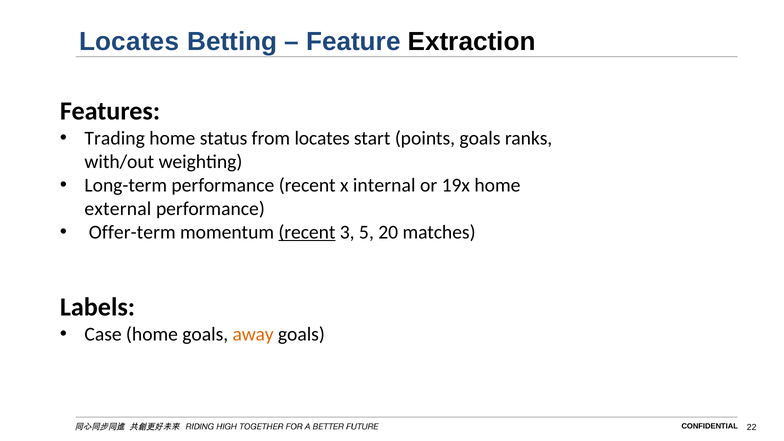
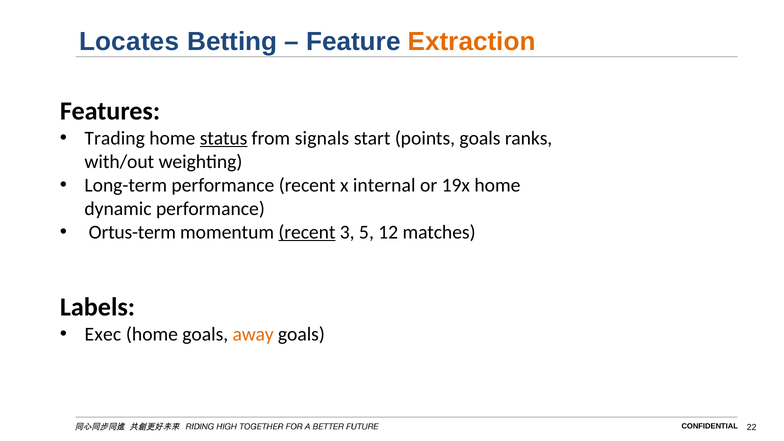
Extraction colour: black -> orange (472, 42)
status underline: none -> present (224, 138)
from locates: locates -> signals (322, 138)
external: external -> dynamic (118, 209)
Offer-term: Offer-term -> Ortus-term (132, 232)
20: 20 -> 12 (388, 232)
Case: Case -> Exec (103, 334)
